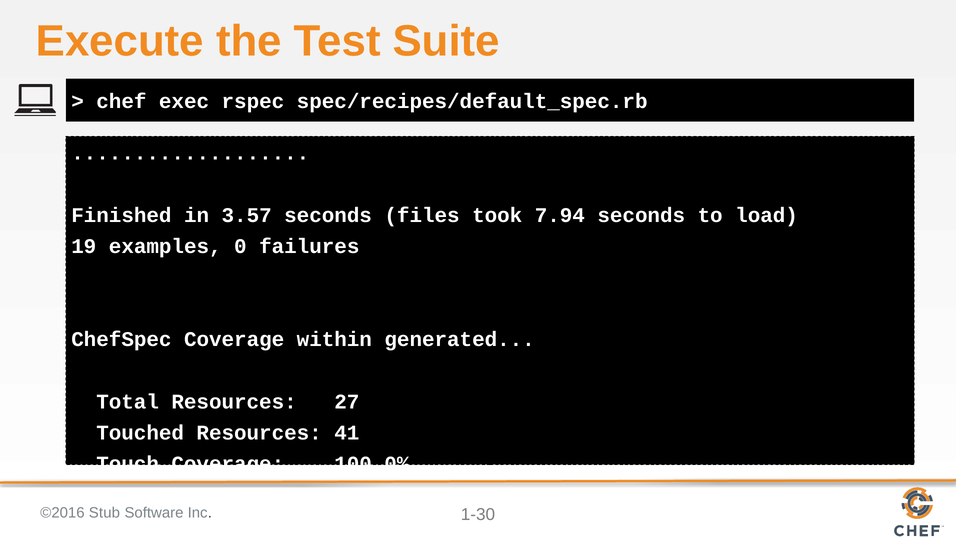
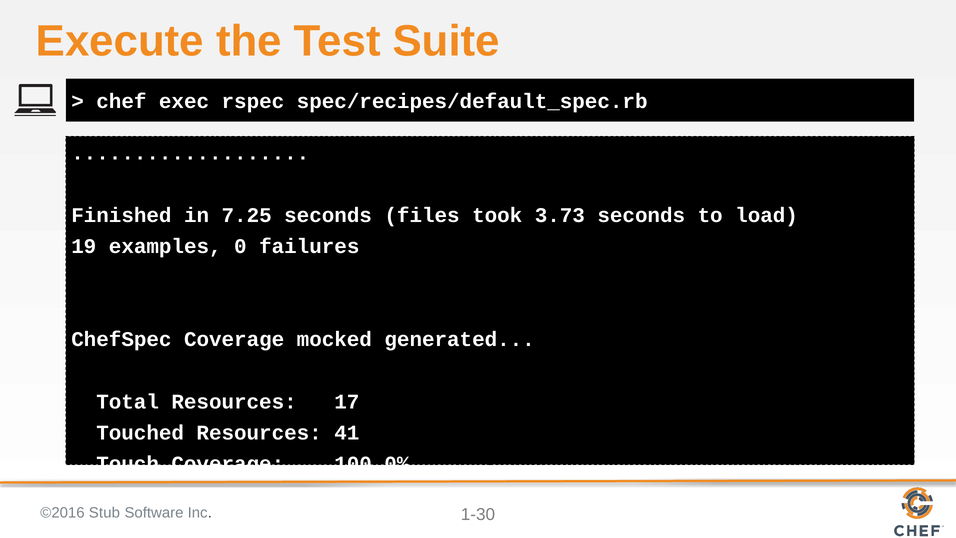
3.57: 3.57 -> 7.25 (247, 215)
7.94: 7.94 -> 3.73 (560, 215)
within: within -> mocked (334, 339)
27: 27 -> 17 (347, 402)
